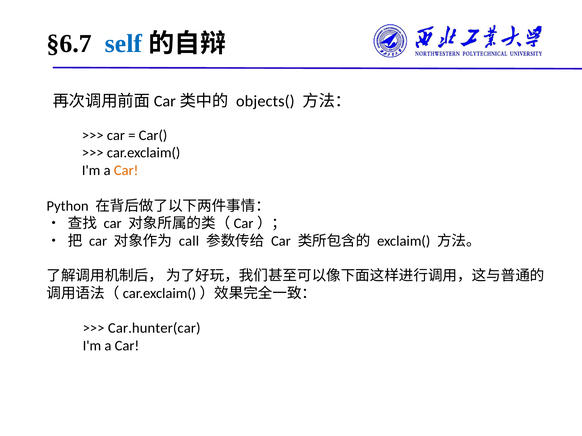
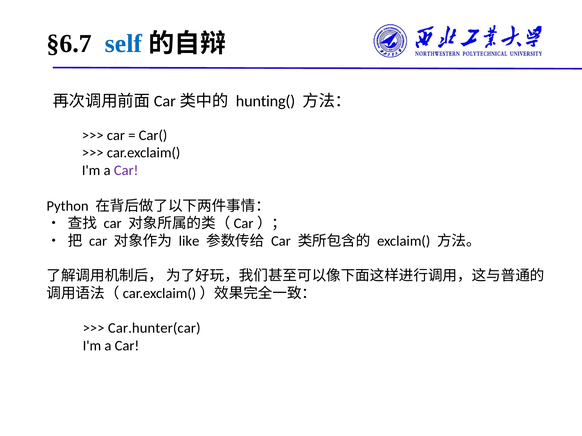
objects(: objects( -> hunting( (266, 101)
Car colour: orange -> purple (126, 170)
call: call -> like (189, 241)
